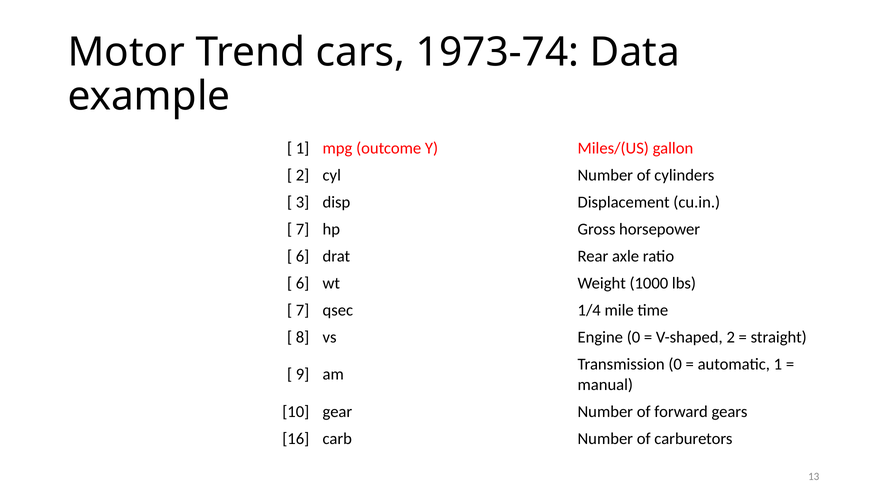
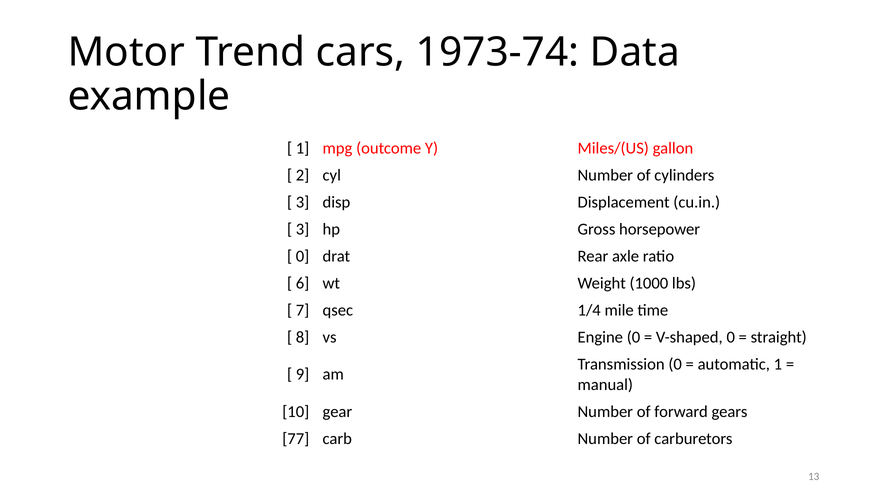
7: 7 -> 3 (303, 229)
6: 6 -> 0 (303, 256)
V-shaped 2: 2 -> 0 (731, 337)
16: 16 -> 77 (296, 439)
